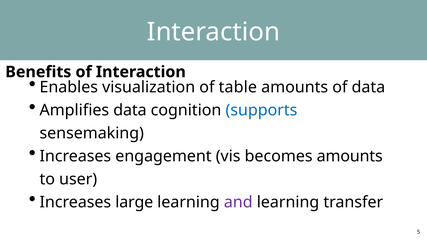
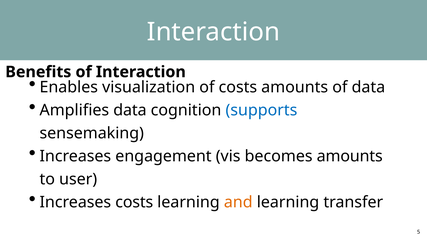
of table: table -> costs (238, 87)
Increases large: large -> costs (134, 202)
and colour: purple -> orange (238, 202)
